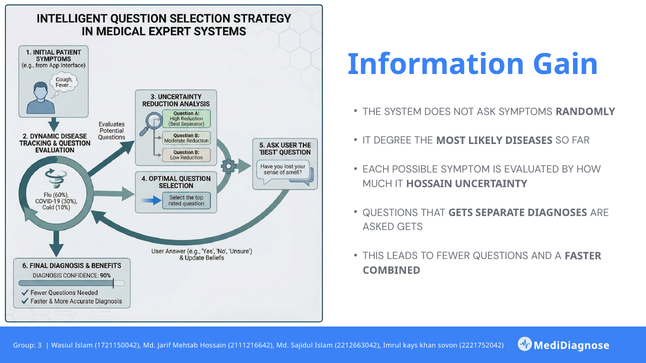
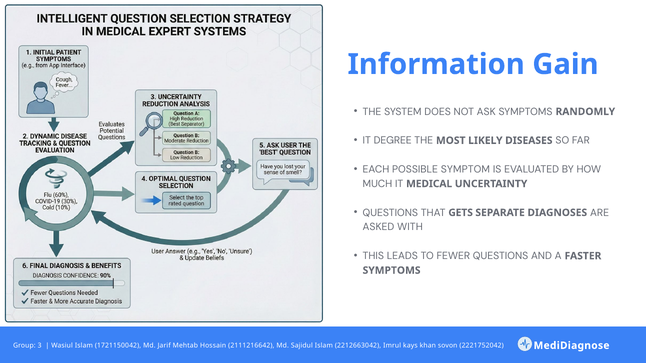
IT HOSSAIN: HOSSAIN -> MEDICAL (429, 184)
ASKED GETS: GETS -> WITH (410, 227)
COMBINED: COMBINED -> SYMPTOMS (392, 271)
